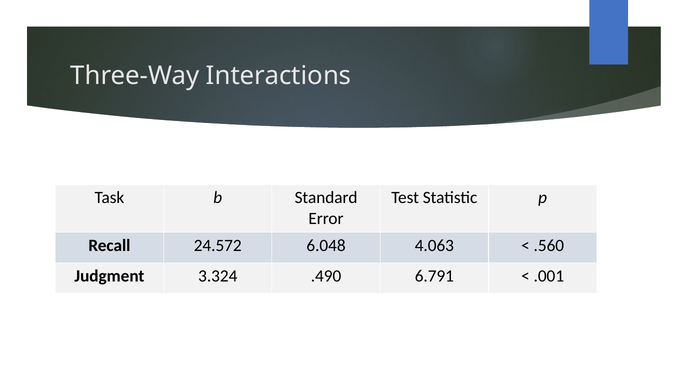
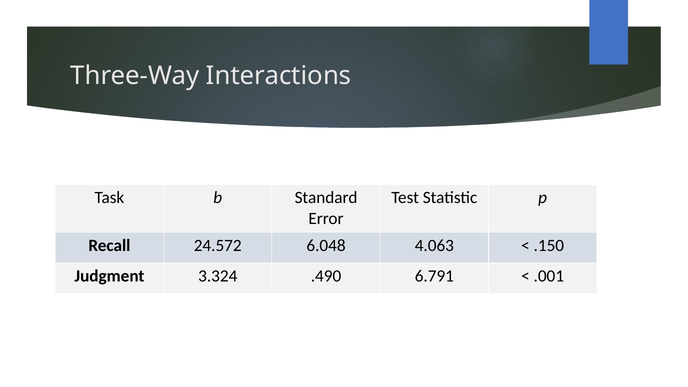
.560: .560 -> .150 (549, 246)
